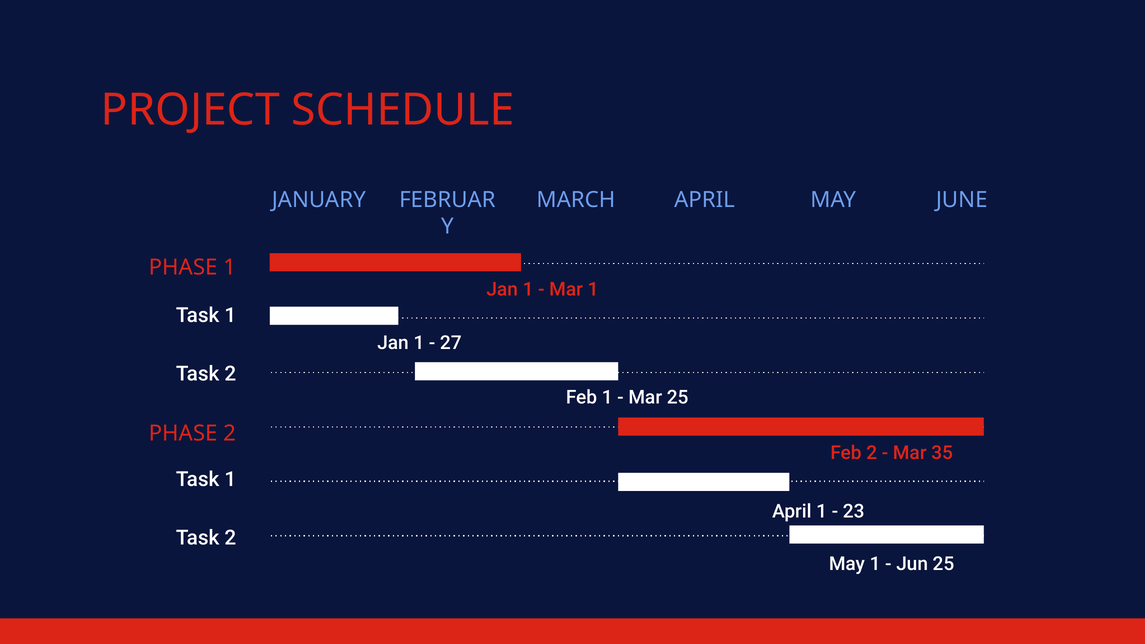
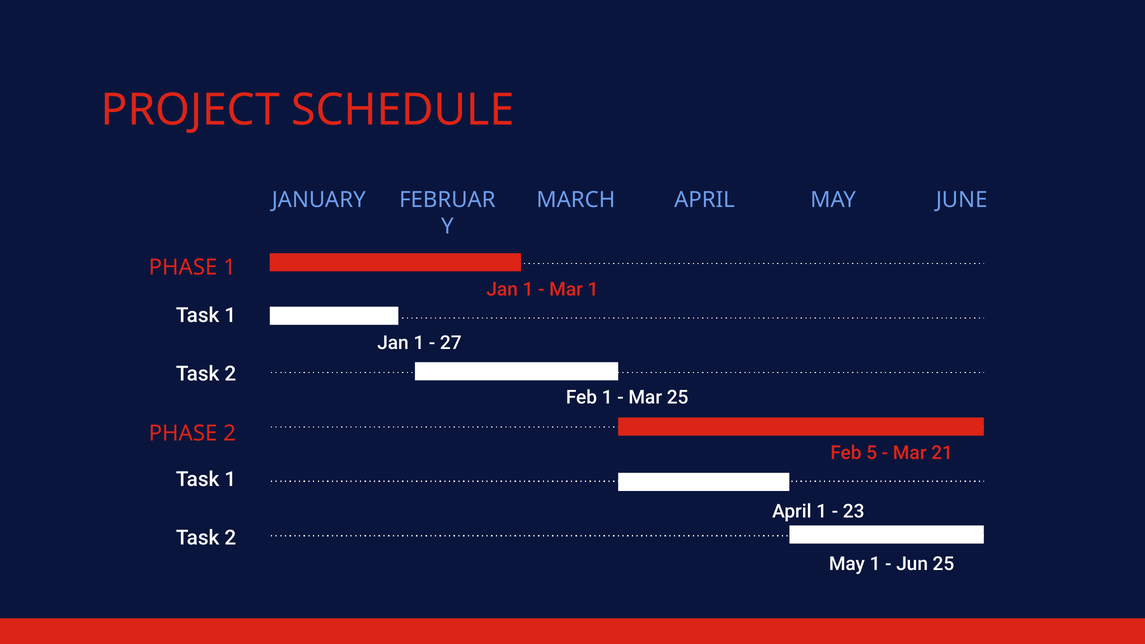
Feb 2: 2 -> 5 (872, 453)
35: 35 -> 21 (942, 453)
